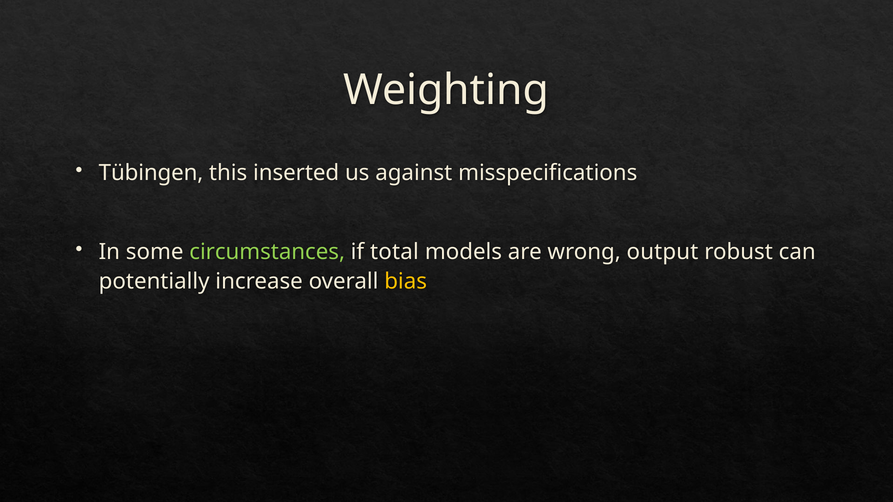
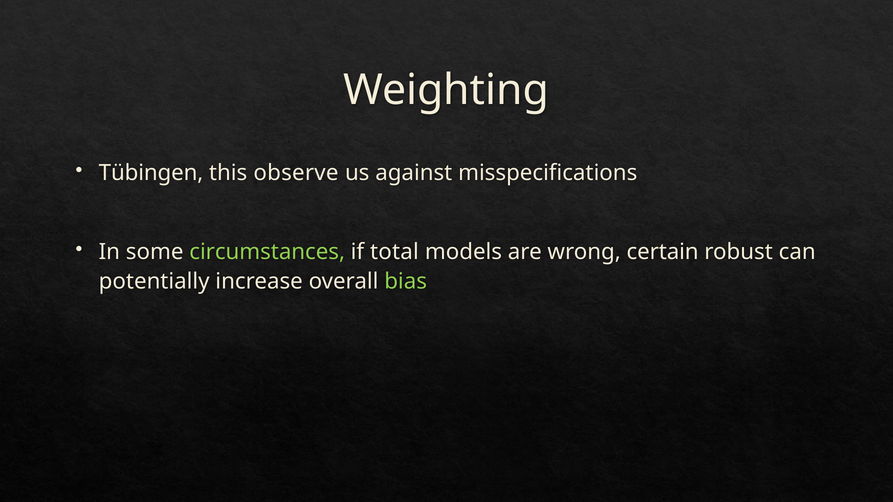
inserted: inserted -> observe (296, 173)
output: output -> certain (663, 252)
bias colour: yellow -> light green (406, 282)
